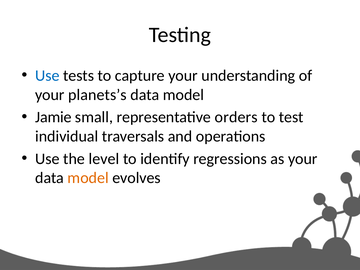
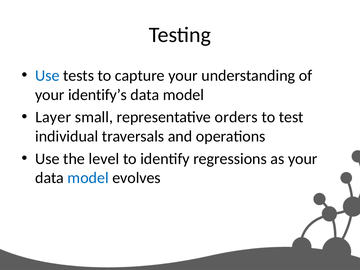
planets’s: planets’s -> identify’s (98, 95)
Jamie: Jamie -> Layer (53, 117)
model colour: orange -> blue (88, 178)
